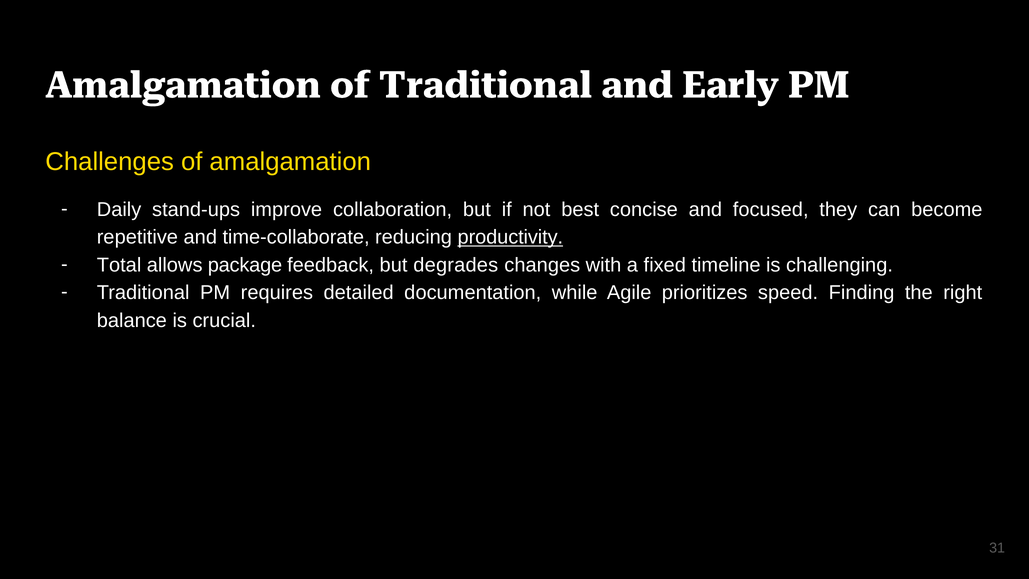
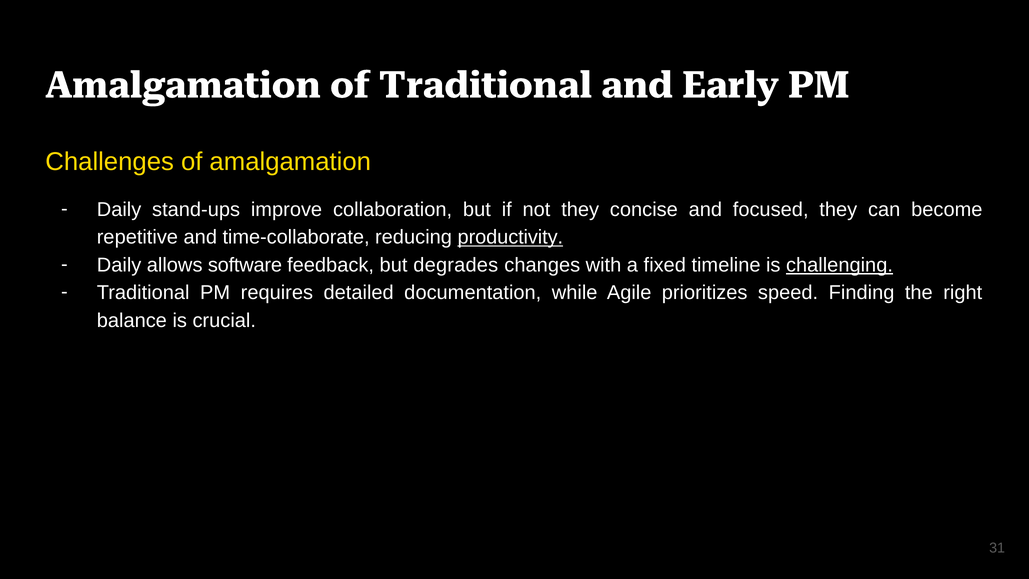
not best: best -> they (580, 210)
Total: Total -> Daily (119, 265)
package: package -> software (245, 265)
challenging underline: none -> present (839, 265)
